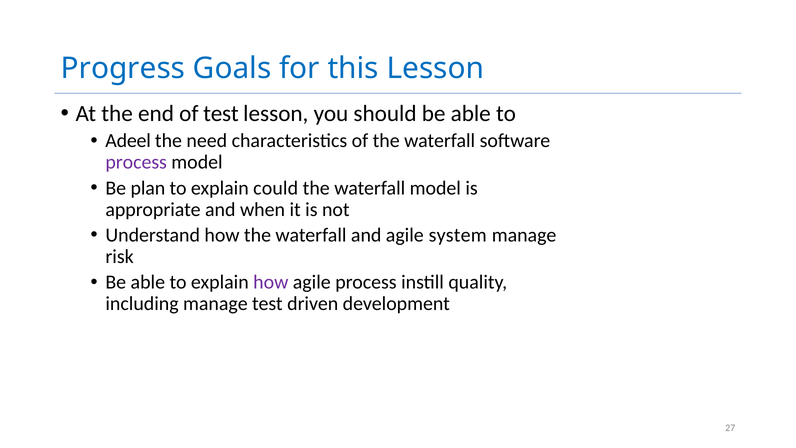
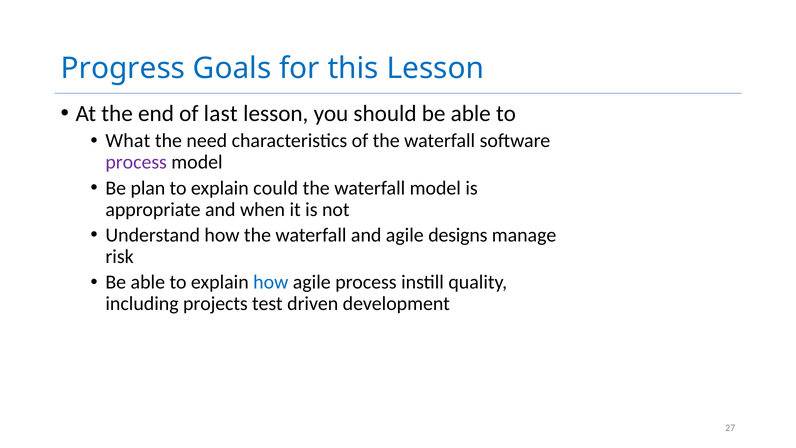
of test: test -> last (221, 113)
Adeel: Adeel -> What (128, 141)
system: system -> designs (458, 235)
how colour: purple -> blue (271, 282)
including manage: manage -> projects (215, 304)
